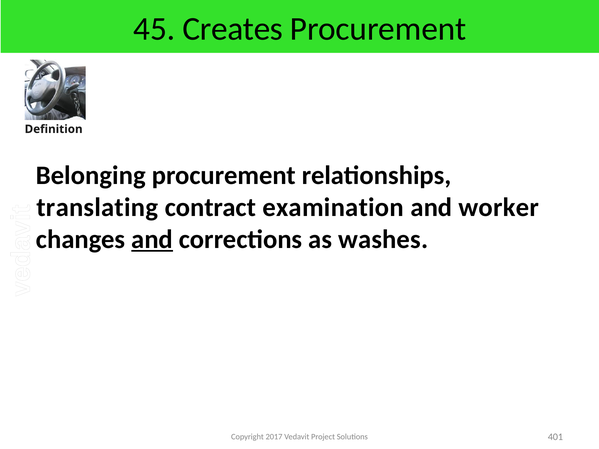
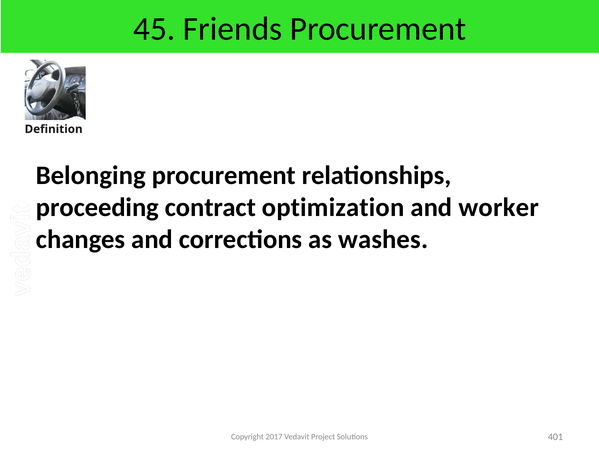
Creates: Creates -> Friends (233, 29)
translating: translating -> proceeding (97, 208)
examination: examination -> optimization (333, 208)
and underline: present -> none (152, 239)
